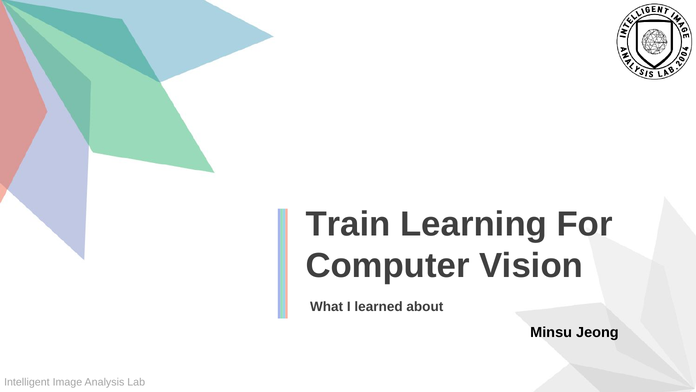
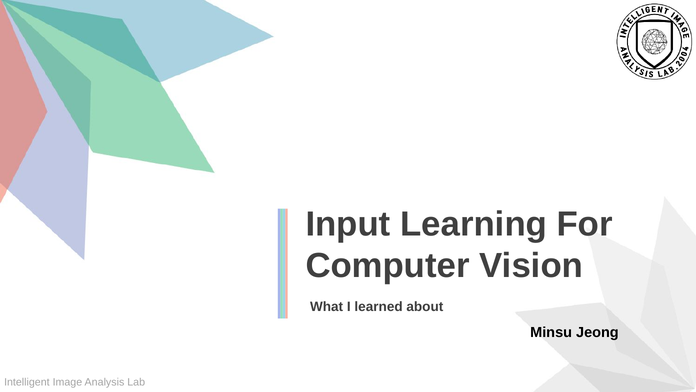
Train: Train -> Input (348, 224)
